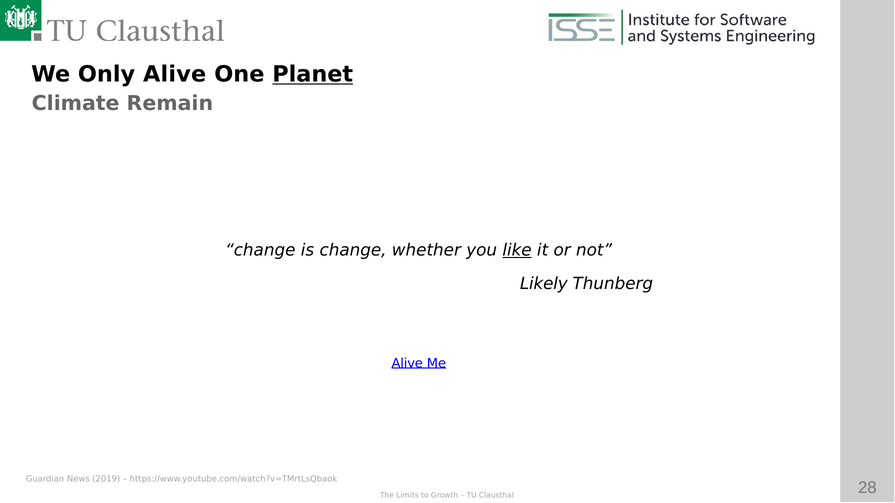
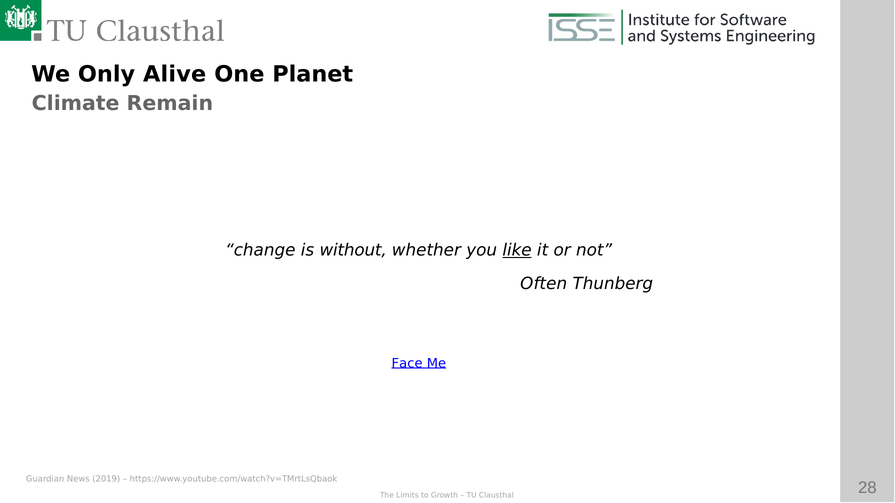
Planet underline: present -> none (313, 74)
is change: change -> without (353, 250)
Likely: Likely -> Often (544, 284)
Alive: Alive -> Face (407, 364)
